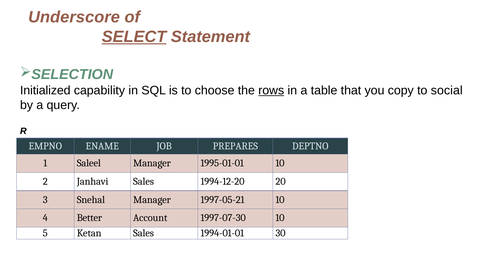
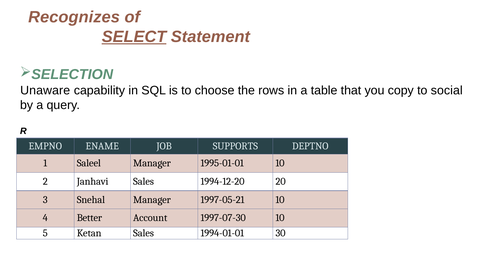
Underscore: Underscore -> Recognizes (74, 17)
Initialized: Initialized -> Unaware (45, 90)
rows underline: present -> none (271, 90)
PREPARES: PREPARES -> SUPPORTS (235, 146)
